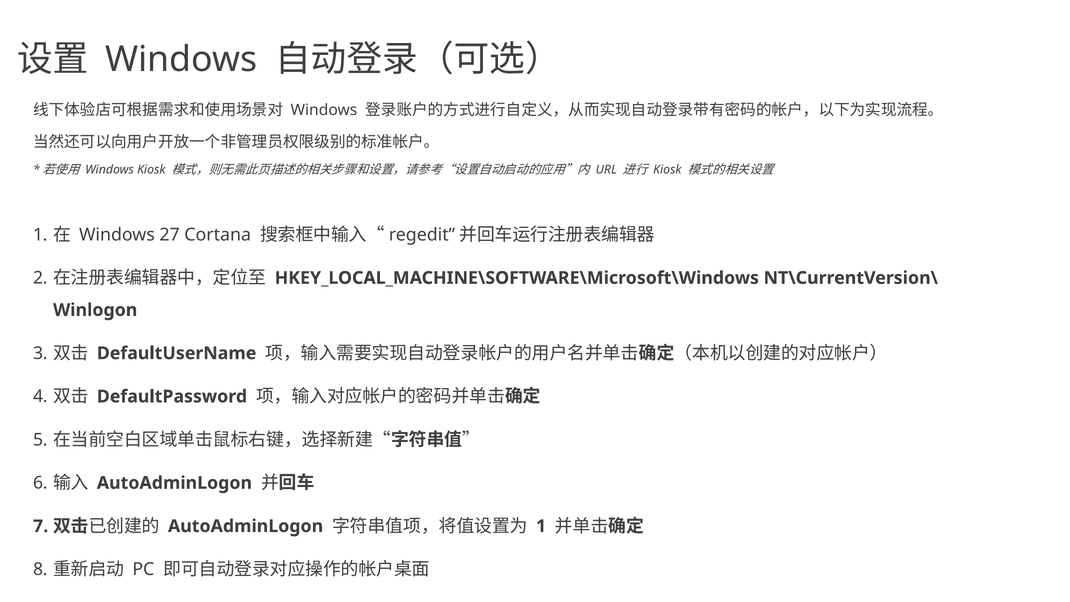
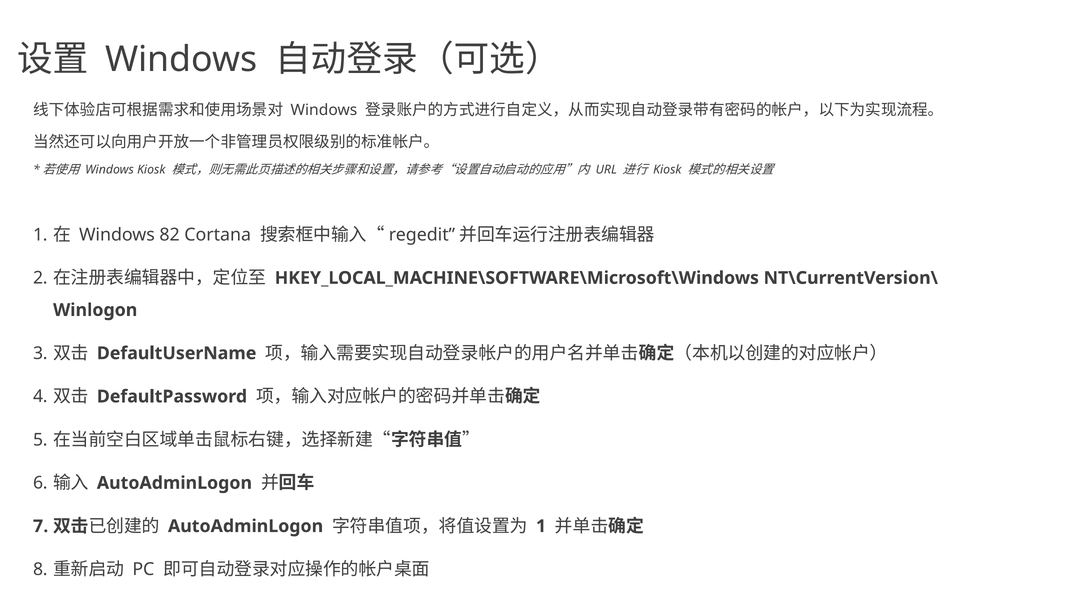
27: 27 -> 82 (170, 235)
